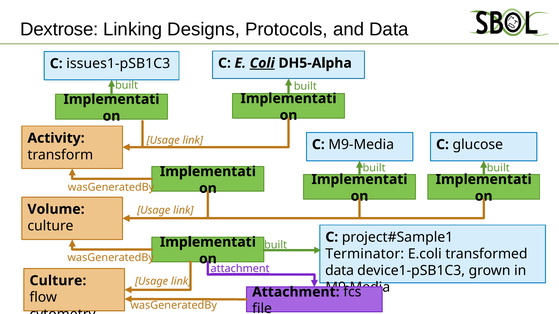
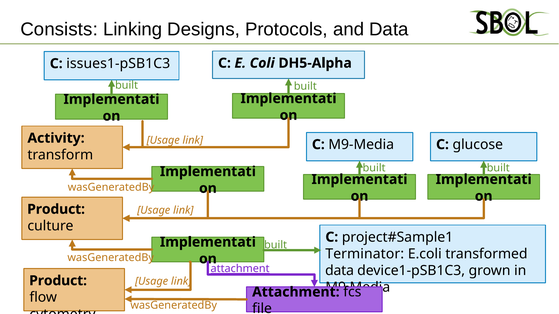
Dextrose: Dextrose -> Consists (59, 30)
Coli underline: present -> none (262, 63)
Volume: Volume -> Product (56, 210)
Culture: Culture -> Product (58, 281)
